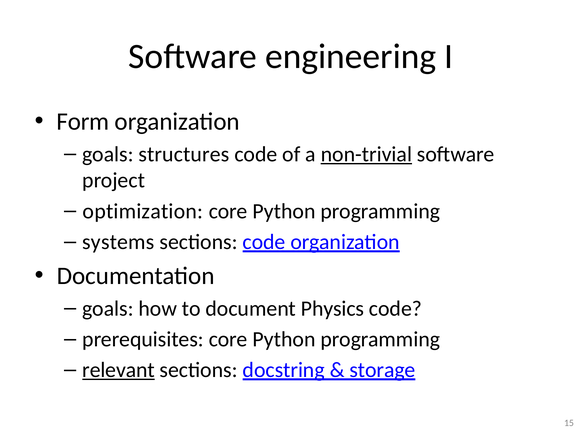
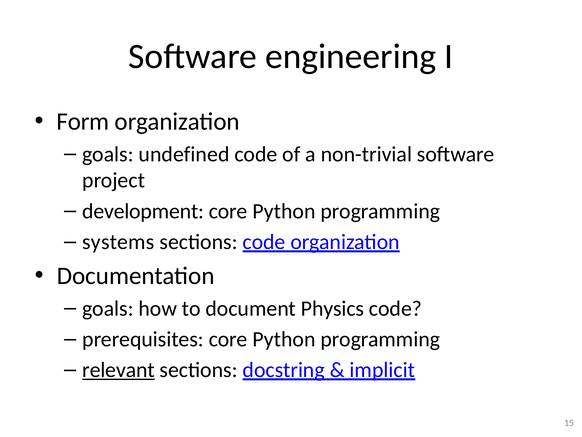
structures: structures -> undefined (184, 154)
non-trivial underline: present -> none (366, 154)
optimization: optimization -> development (143, 211)
storage: storage -> implicit (382, 370)
